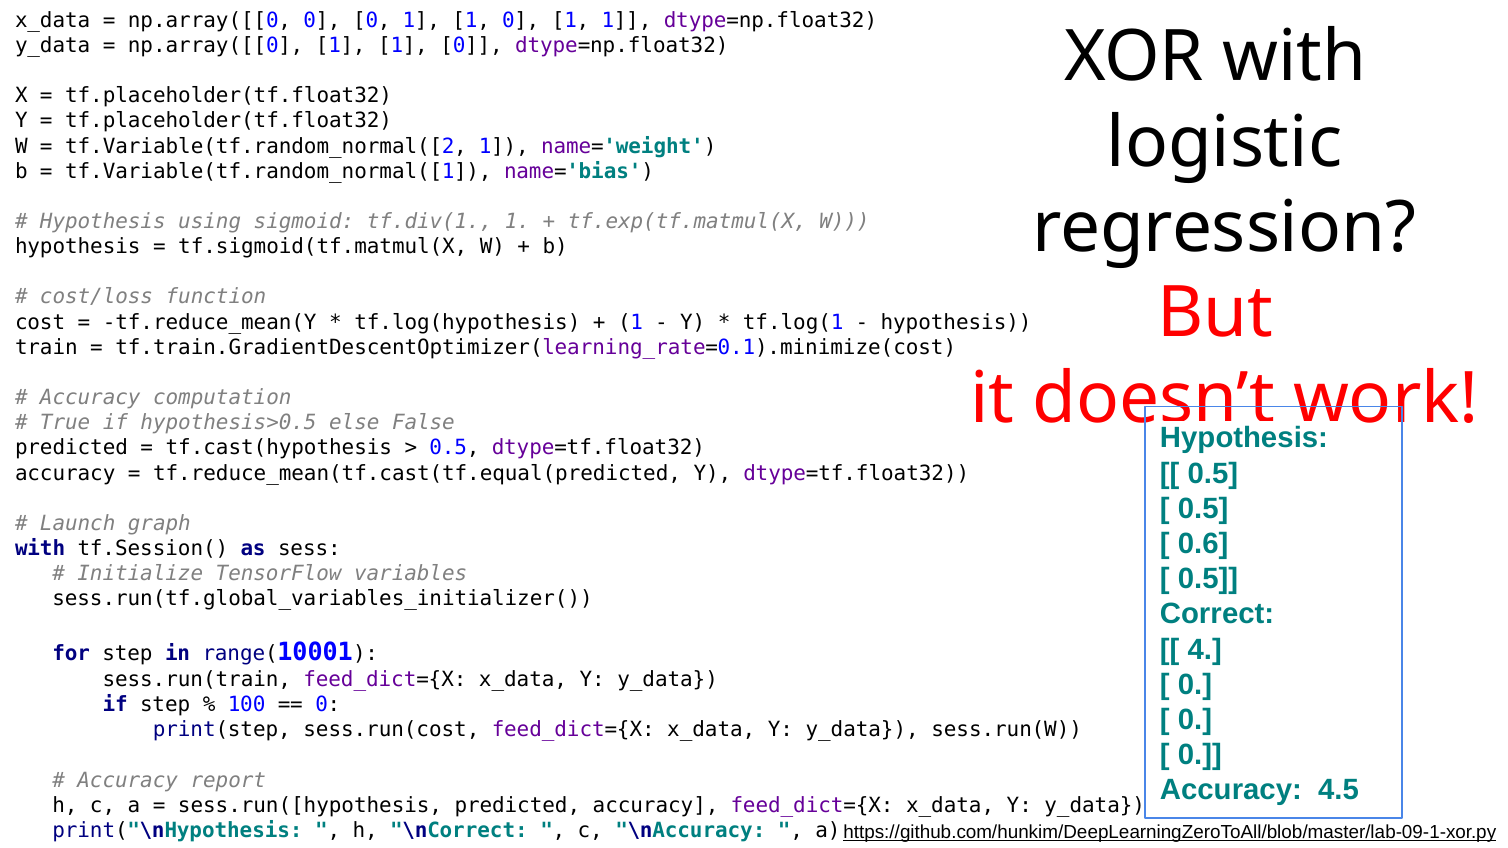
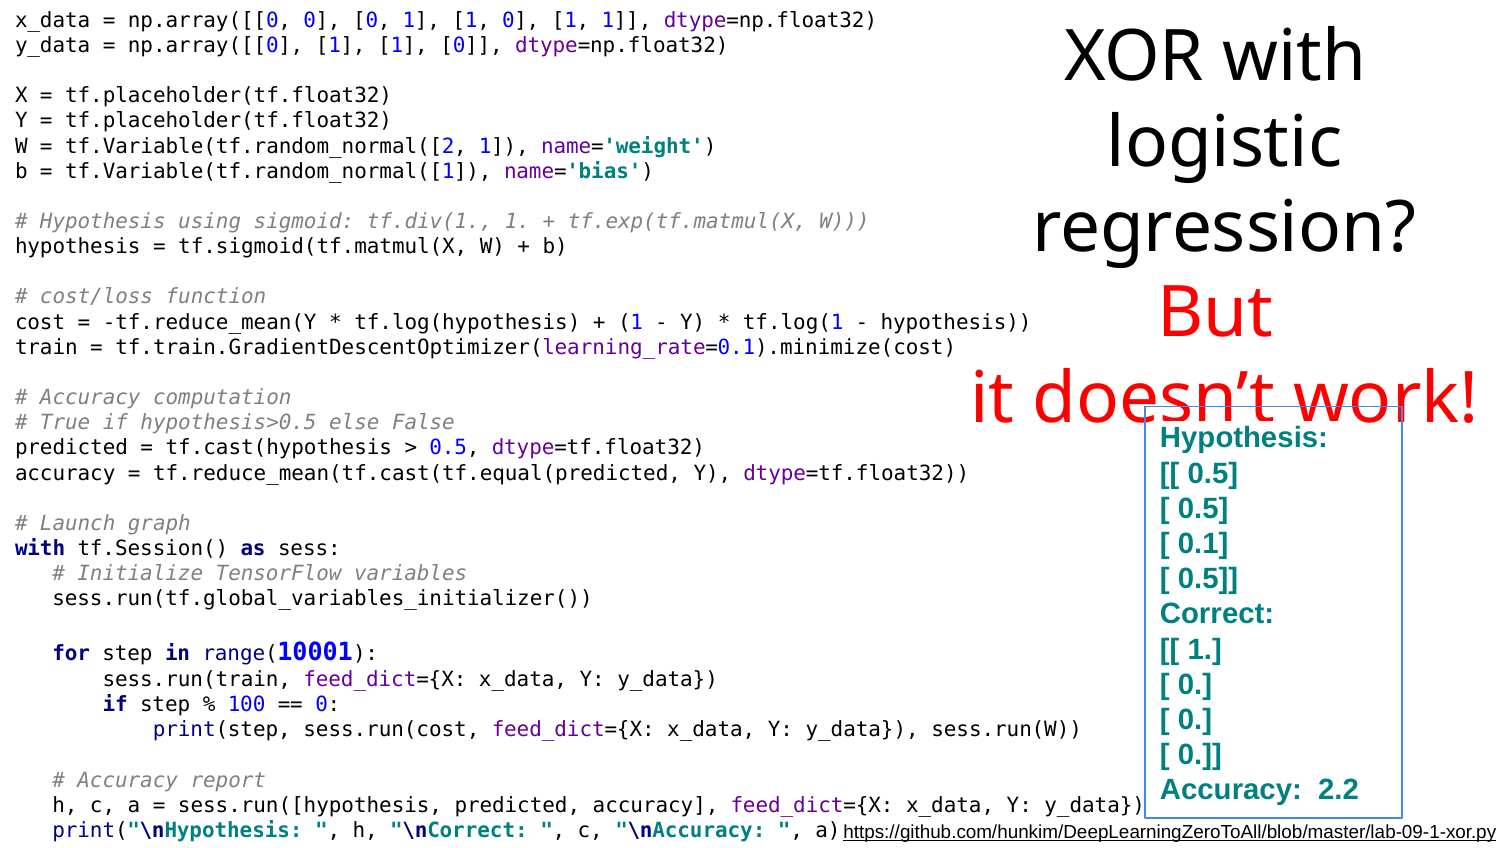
0.6: 0.6 -> 0.1 (1203, 544)
4: 4 -> 1 (1205, 650)
4.5: 4.5 -> 2.2 (1339, 790)
